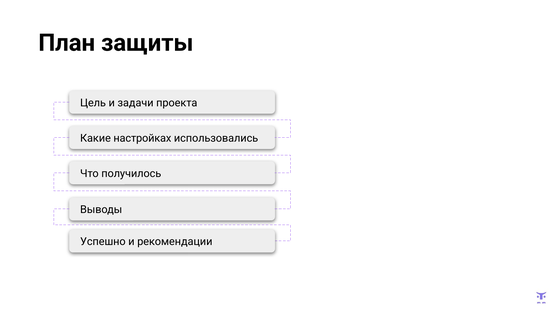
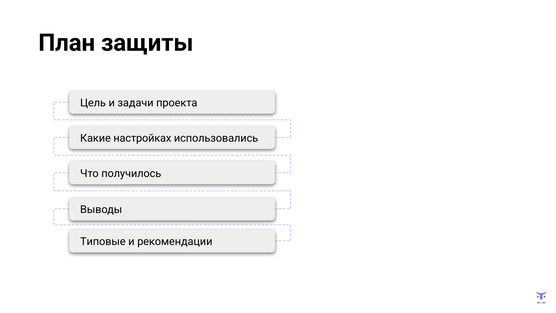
Успешно: Успешно -> Типовые (103, 242)
